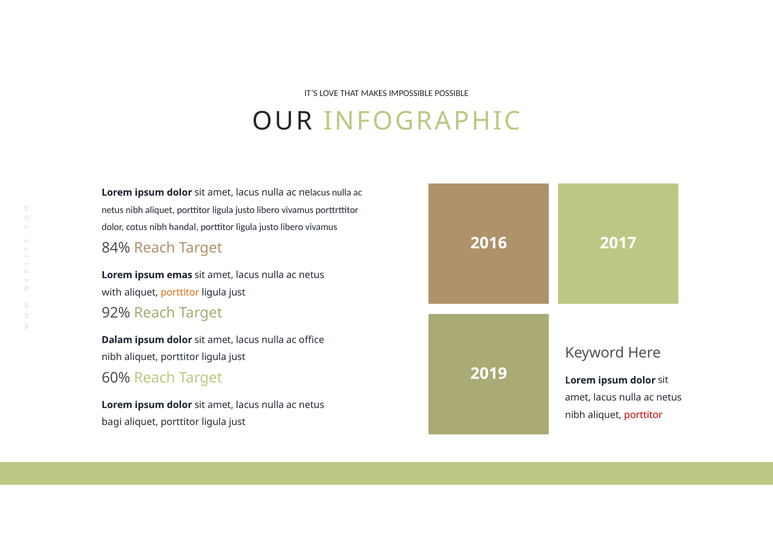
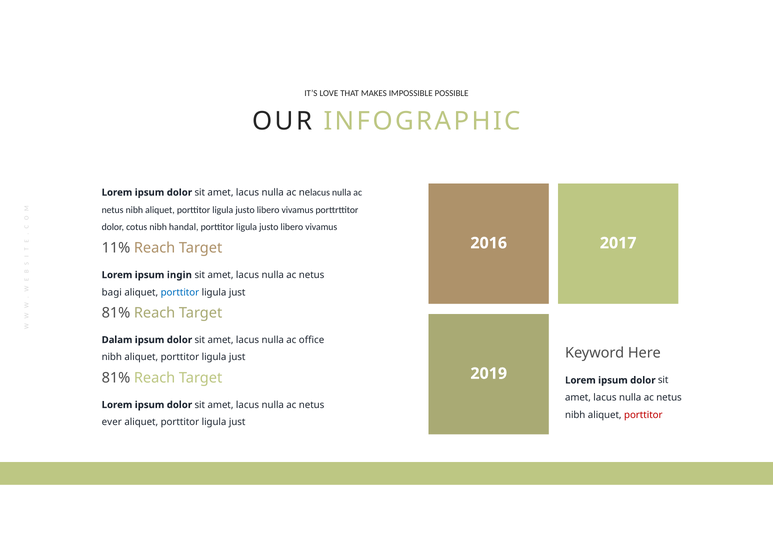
84%: 84% -> 11% (116, 248)
emas: emas -> ingin (179, 275)
with: with -> bagi (112, 292)
porttitor colour: orange -> blue (180, 292)
92%: 92% -> 81% (116, 313)
60%: 60% -> 81% (116, 378)
bagi: bagi -> ever (112, 422)
